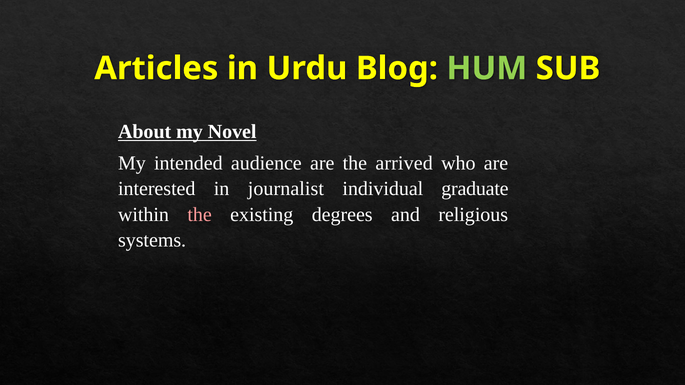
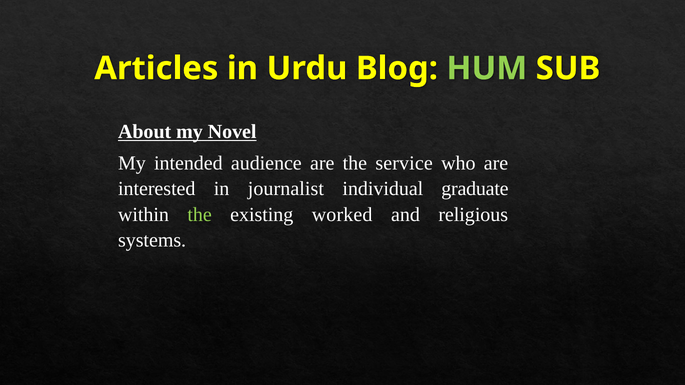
arrived: arrived -> service (404, 163)
the colour: pink -> light green (200, 215)
degrees: degrees -> worked (342, 215)
